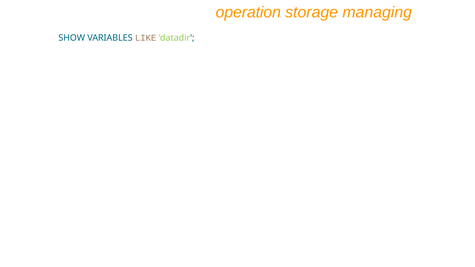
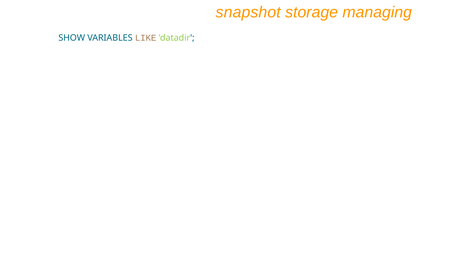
operation: operation -> snapshot (248, 12)
